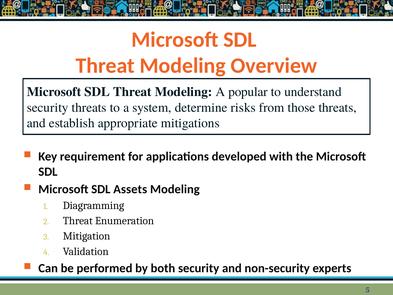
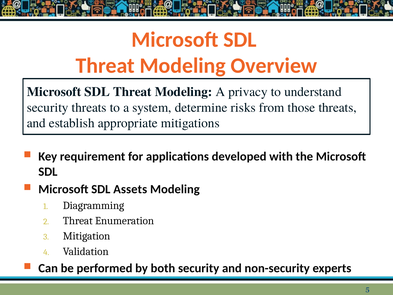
popular: popular -> privacy (248, 92)
